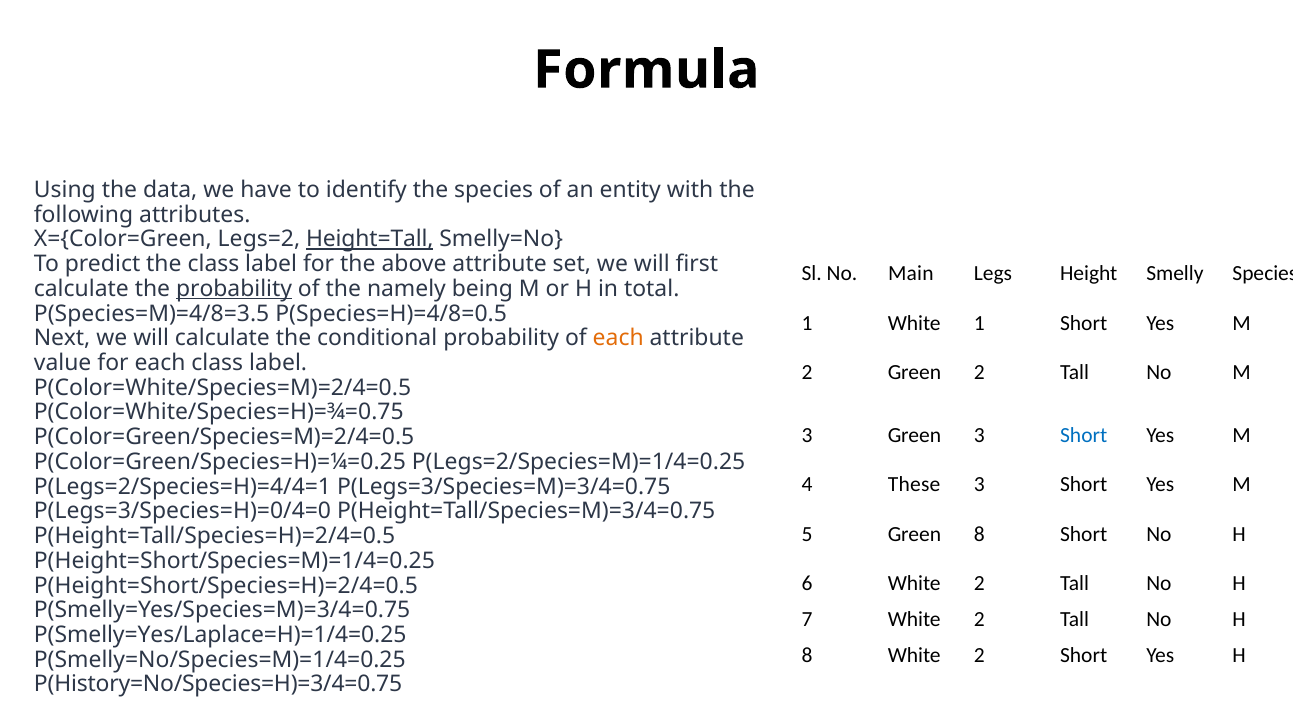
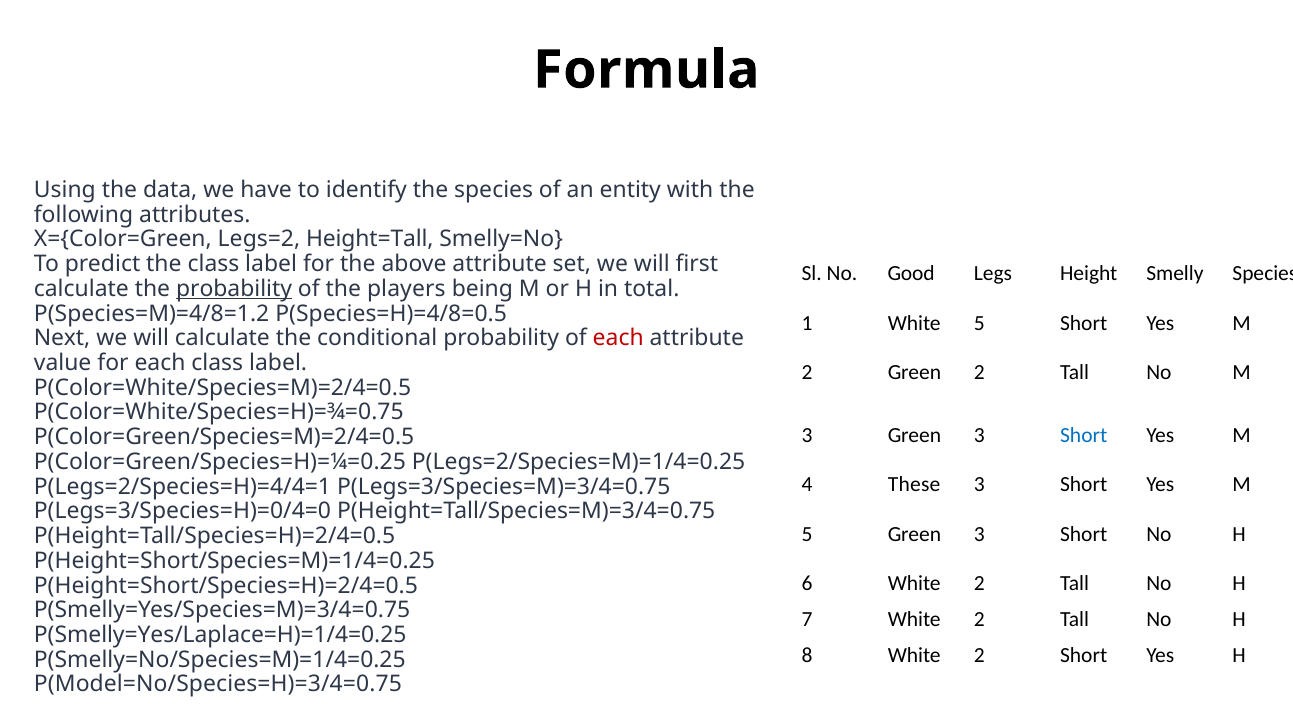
Height=Tall underline: present -> none (370, 239)
Main: Main -> Good (911, 274)
namely: namely -> players (406, 289)
P(Species=M)=4/8=3.5: P(Species=M)=4/8=3.5 -> P(Species=M)=4/8=1.2 (152, 314)
White 1: 1 -> 5 (979, 323)
each colour: orange -> red (618, 338)
5 Green 8: 8 -> 3 (979, 534)
P(History=No/Species=H)=3/4=0.75: P(History=No/Species=H)=3/4=0.75 -> P(Model=No/Species=H)=3/4=0.75 (218, 685)
